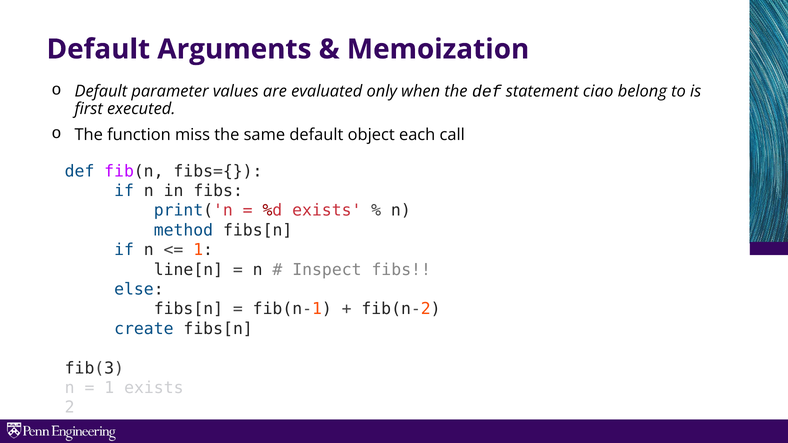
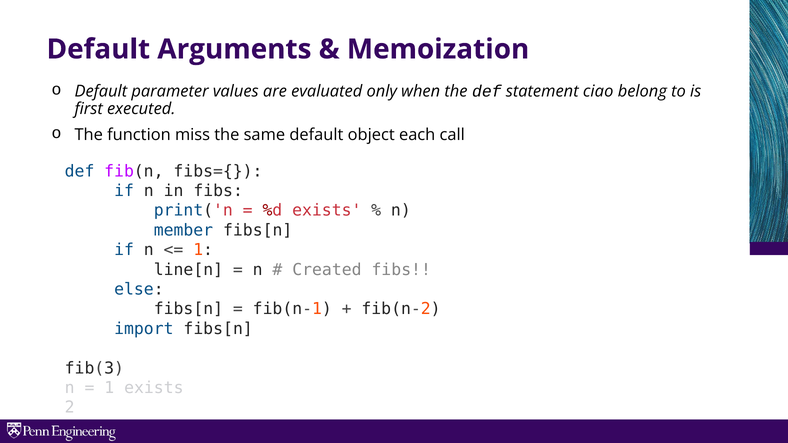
method: method -> member (183, 230)
Inspect: Inspect -> Created (327, 270)
create: create -> import (144, 329)
